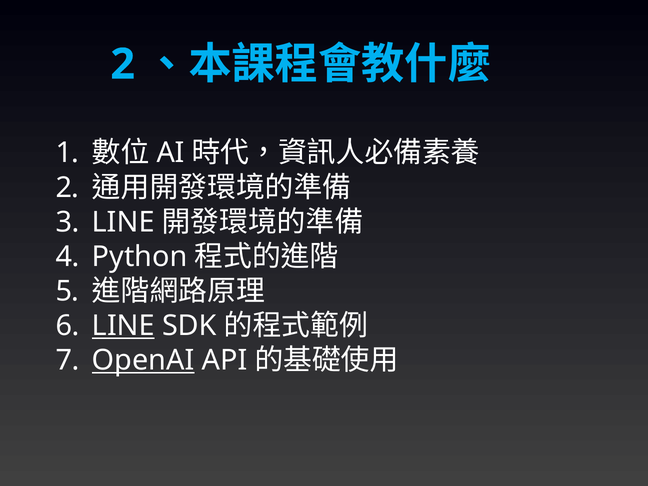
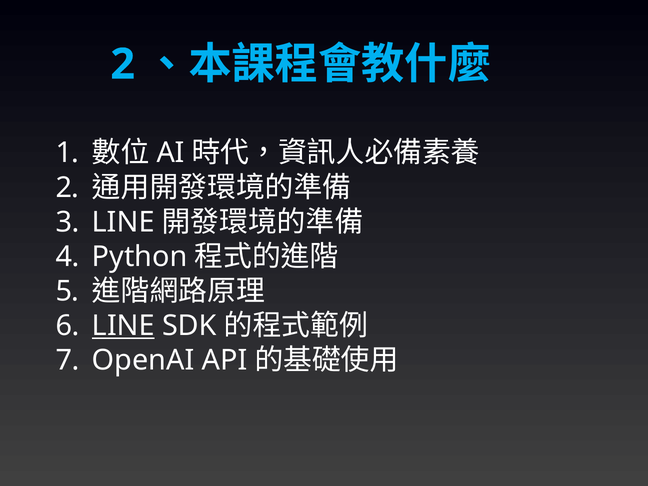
OpenAI underline: present -> none (143, 360)
